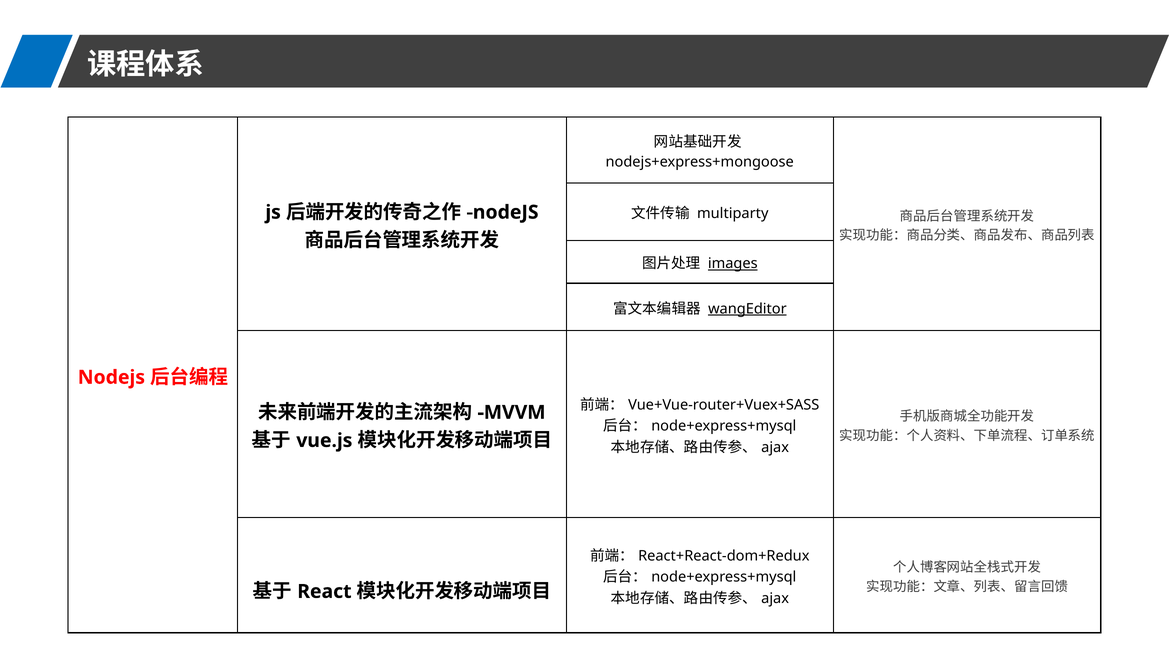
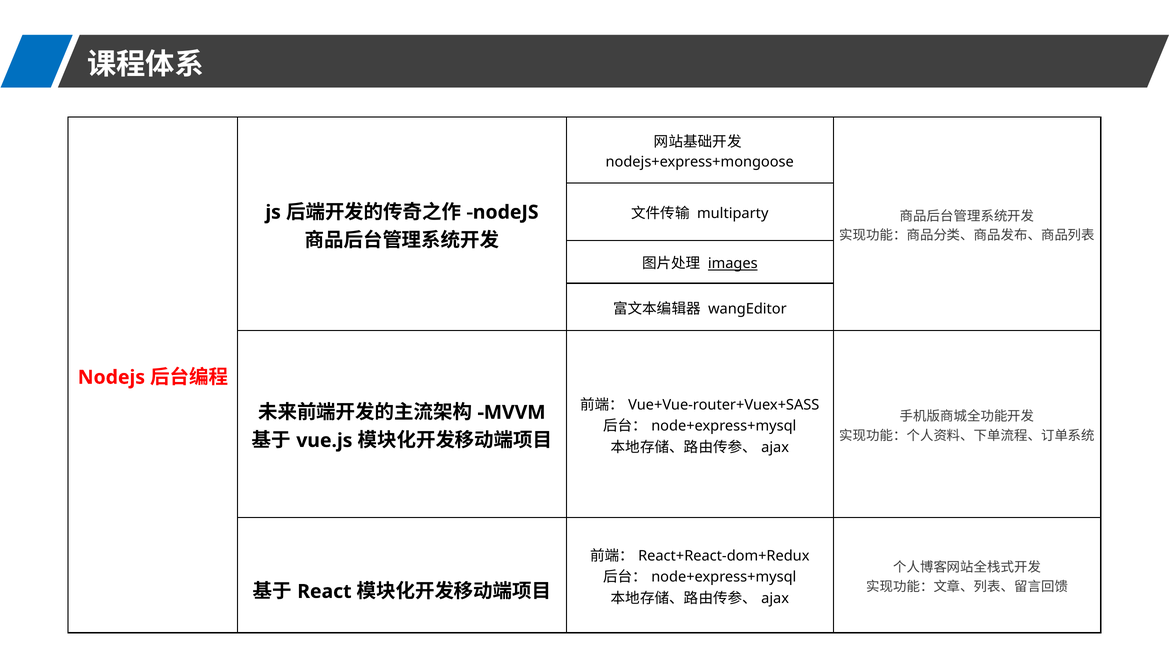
wangEditor underline: present -> none (747, 309)
